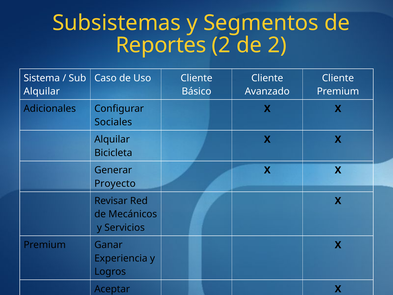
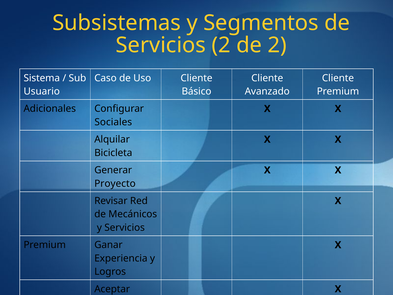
Reportes: Reportes -> Servicios (161, 45)
Alquilar: Alquilar -> Usuario (42, 91)
